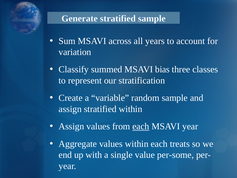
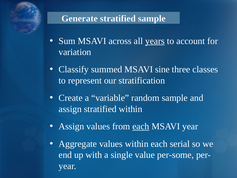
years underline: none -> present (155, 41)
bias: bias -> sine (162, 69)
treats: treats -> serial (180, 144)
